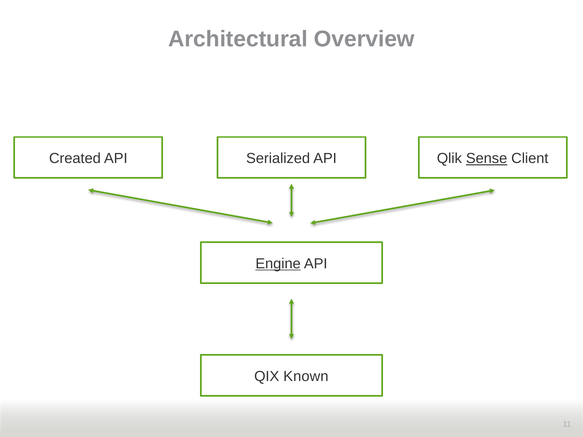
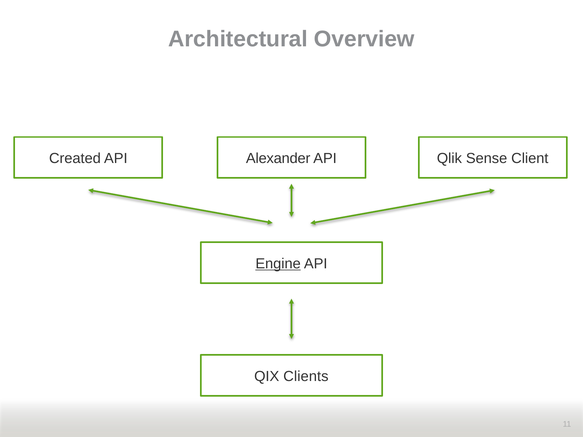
Serialized: Serialized -> Alexander (278, 159)
Sense underline: present -> none (487, 159)
Known: Known -> Clients (306, 377)
